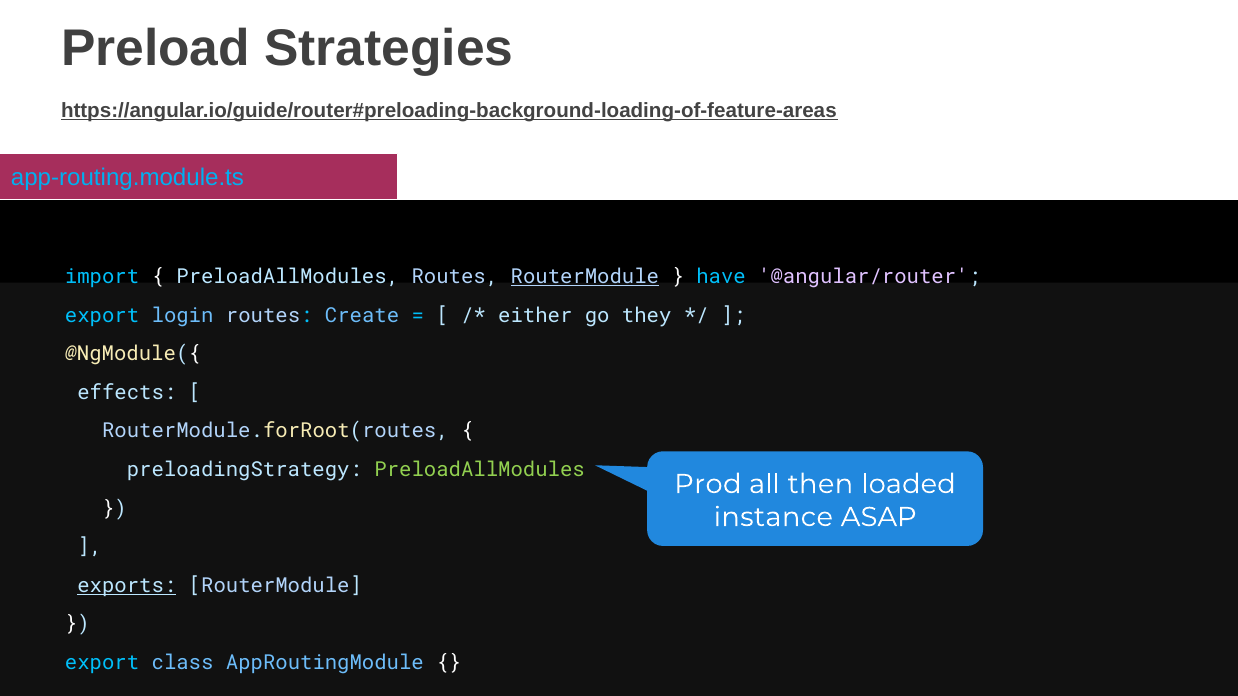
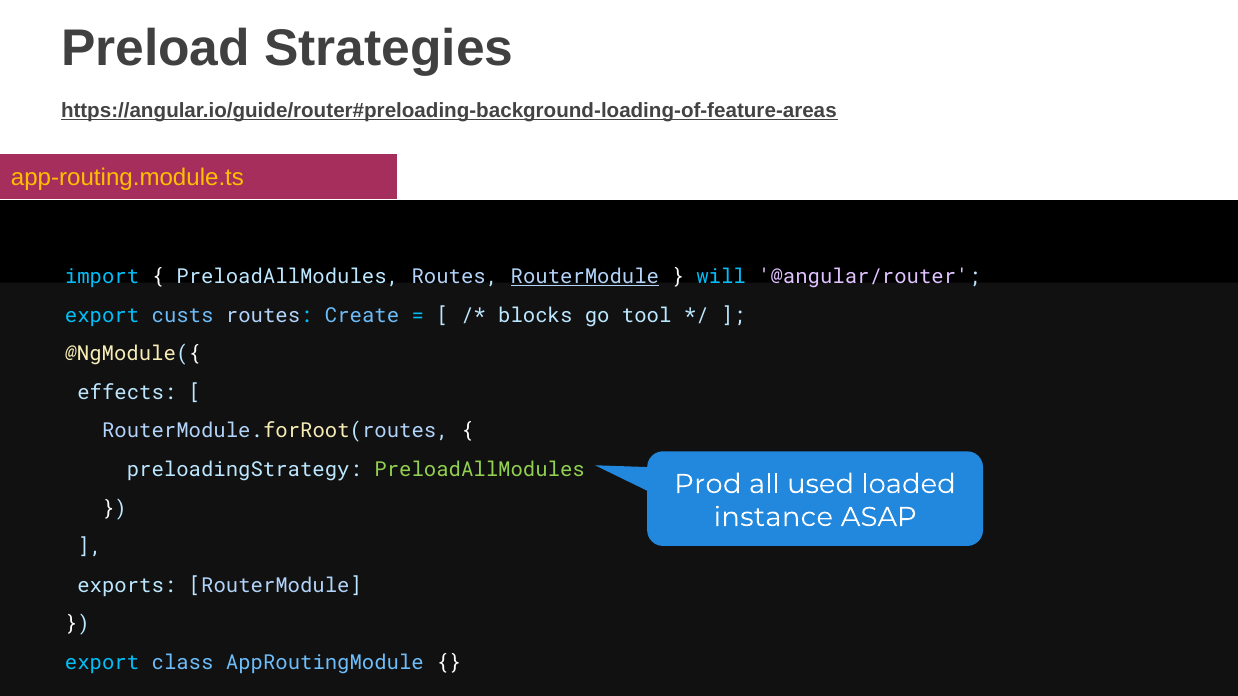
app-routing.module.ts colour: light blue -> yellow (127, 178)
have: have -> will (721, 277)
login: login -> custs (183, 316)
either: either -> blocks (535, 316)
they: they -> tool (647, 316)
then: then -> used (821, 484)
exports underline: present -> none (127, 586)
